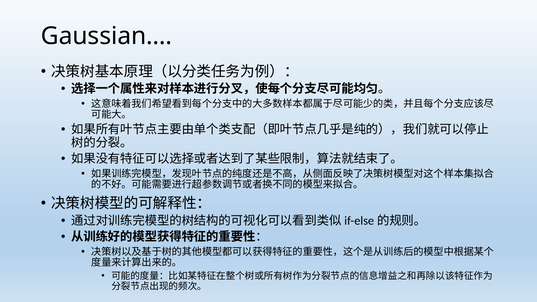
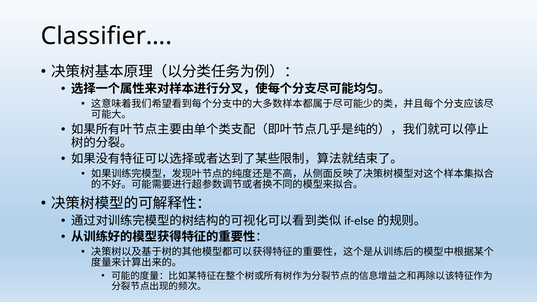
Gaussian…: Gaussian… -> Classifier… (106, 36)
